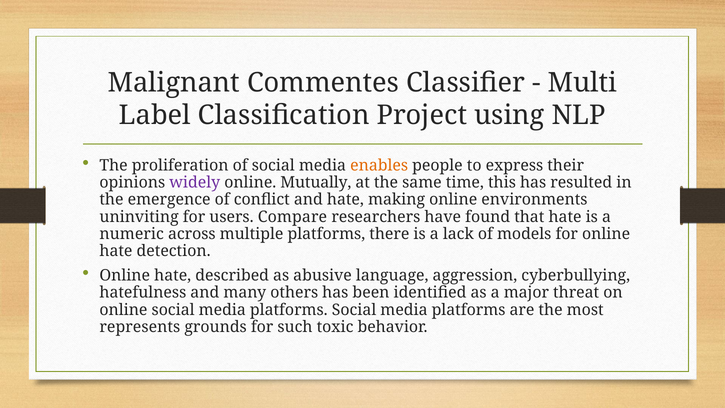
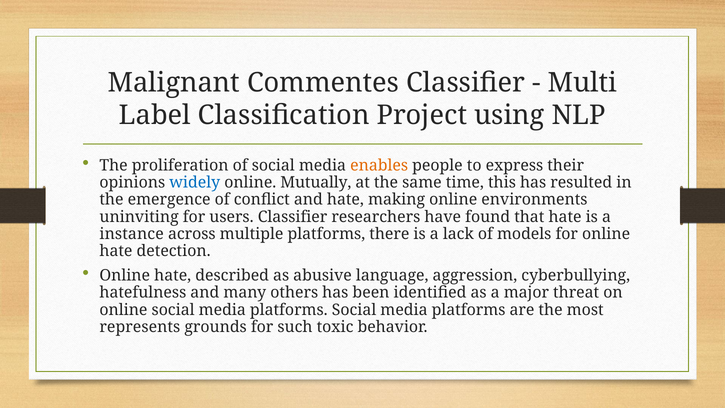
widely colour: purple -> blue (195, 183)
users Compare: Compare -> Classifier (293, 217)
numeric: numeric -> instance (132, 234)
